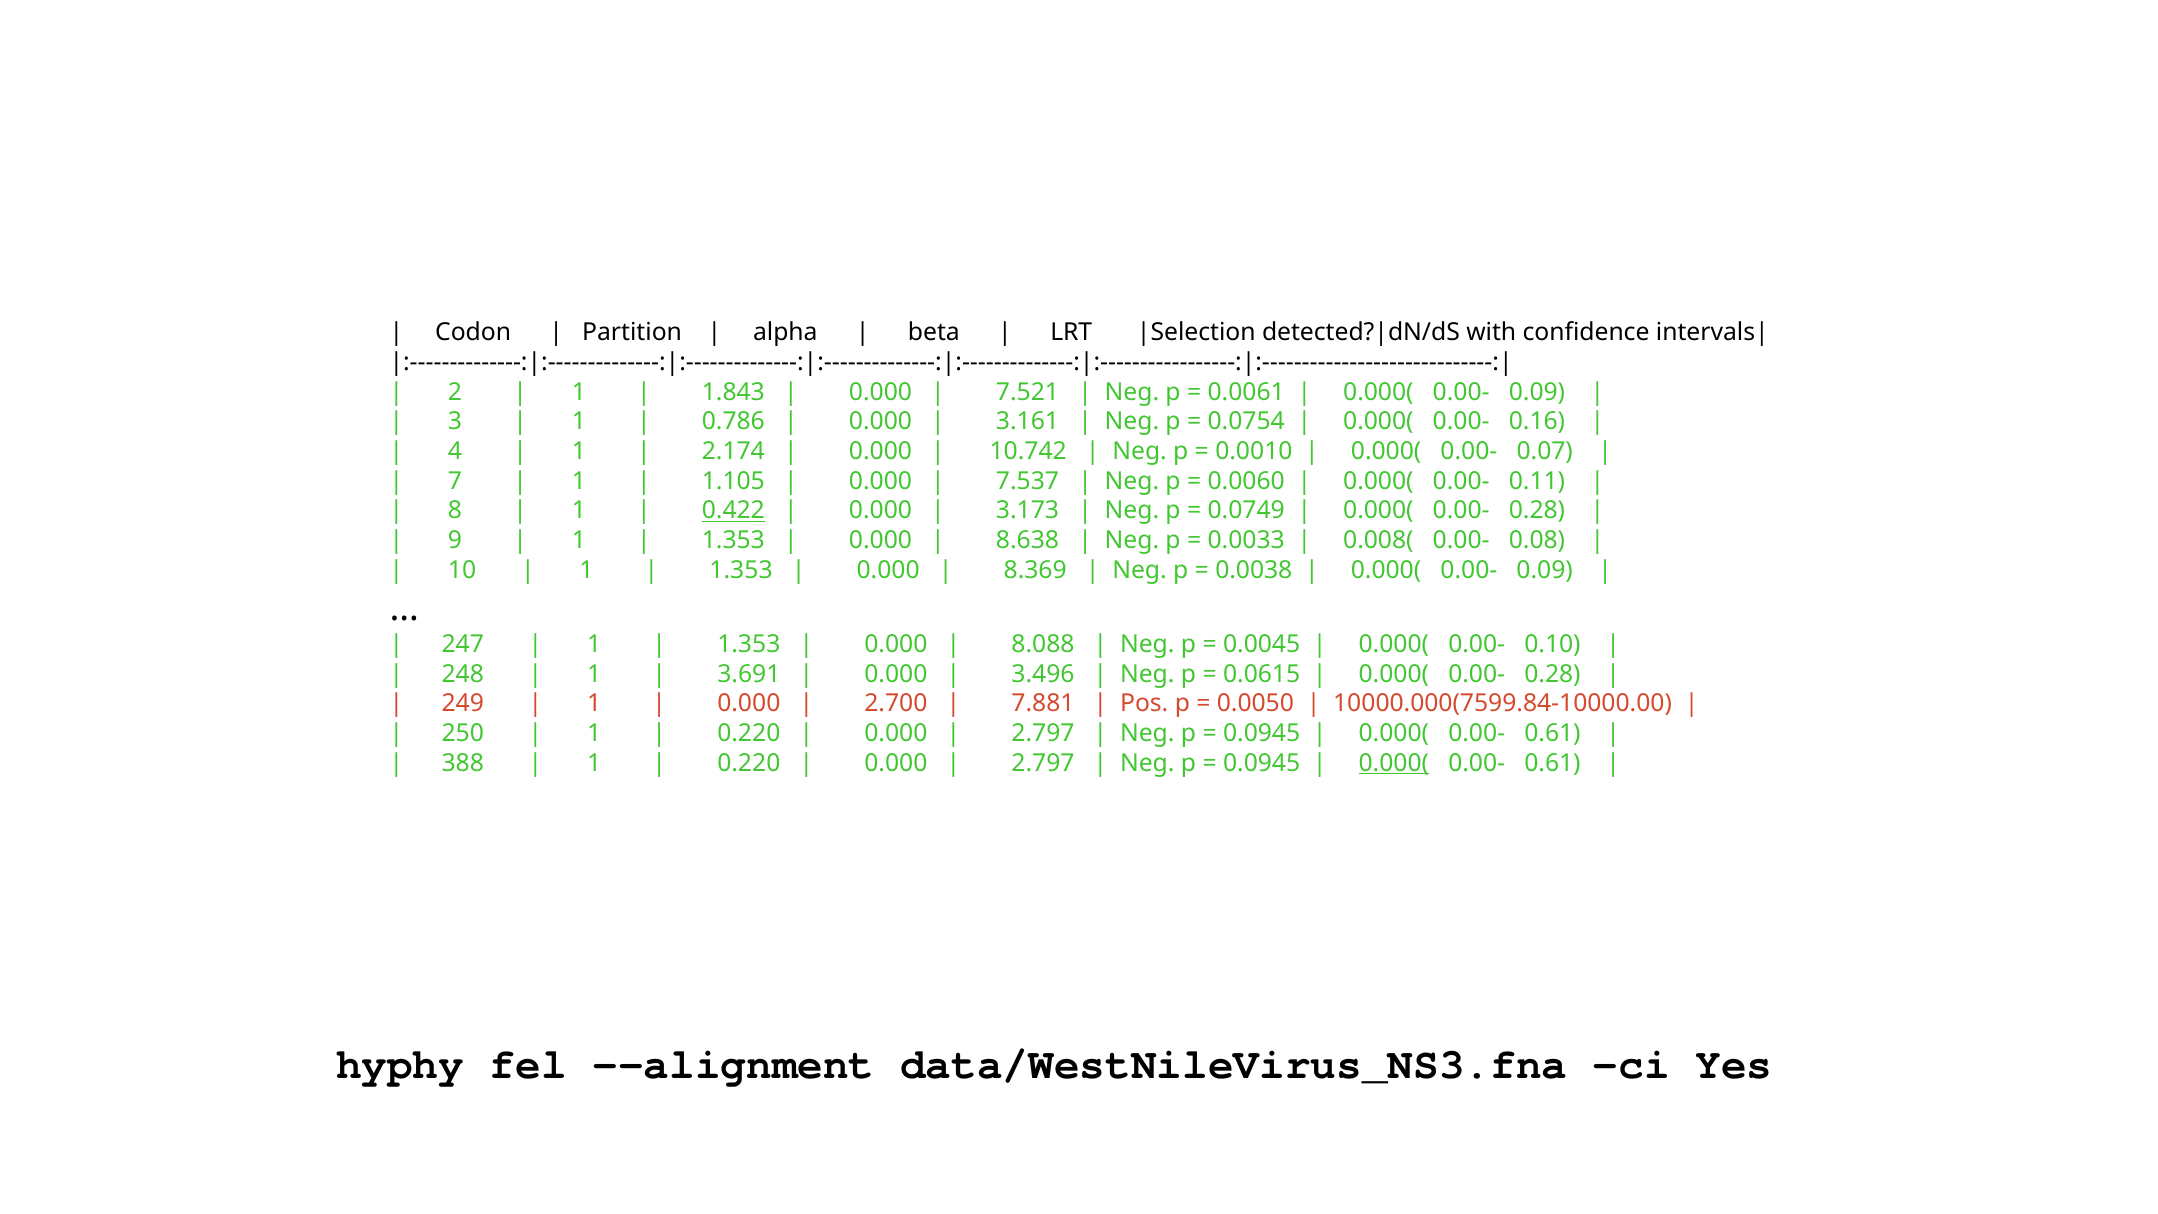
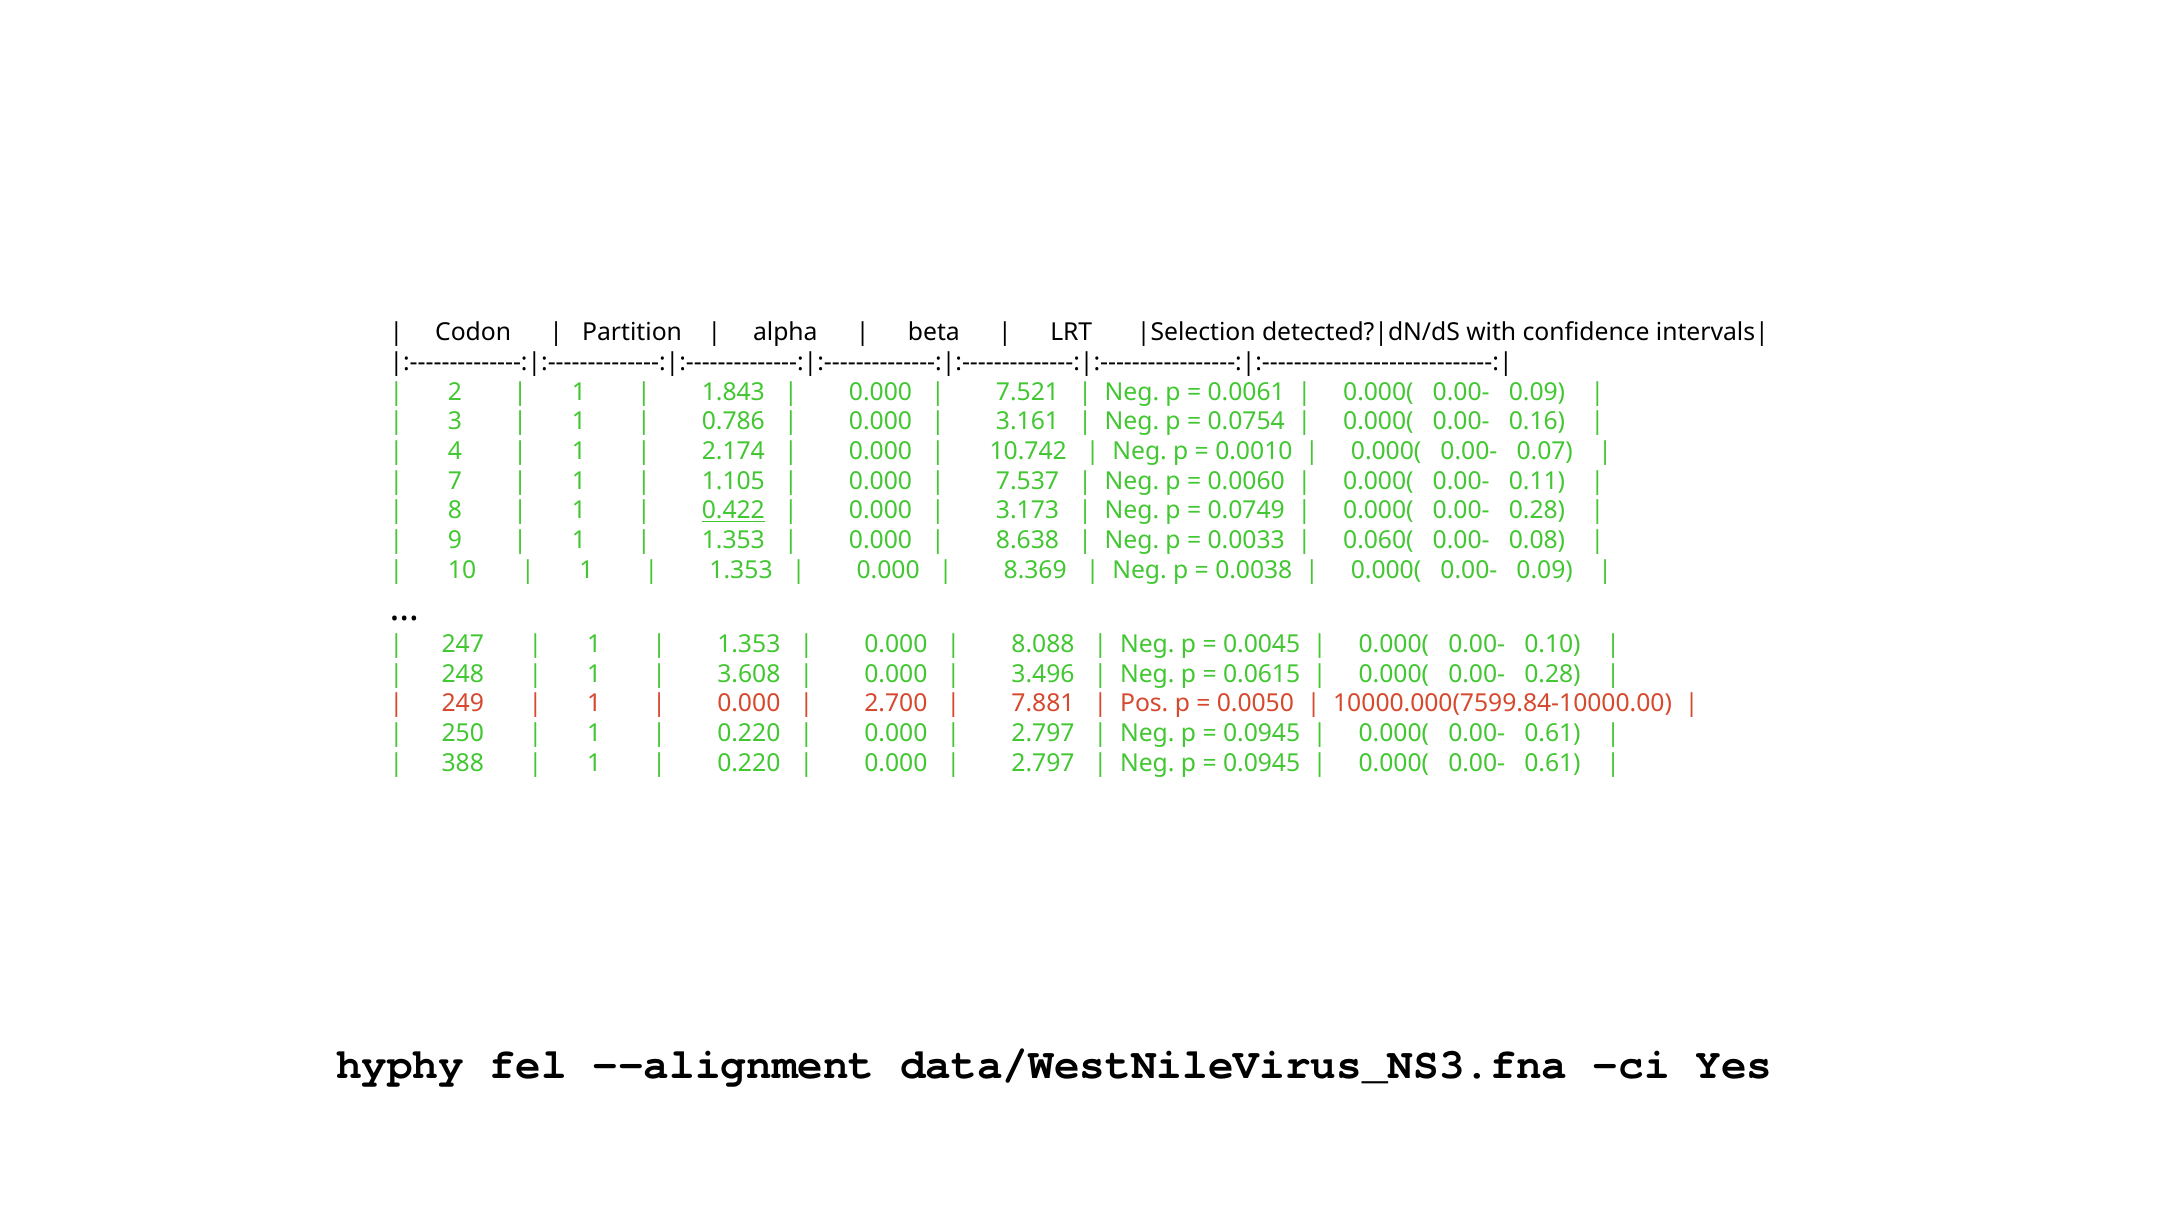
0.008(: 0.008( -> 0.060( (1378, 540)
3.691: 3.691 -> 3.608 (749, 674)
0.000( underline: present -> none (1394, 763)
